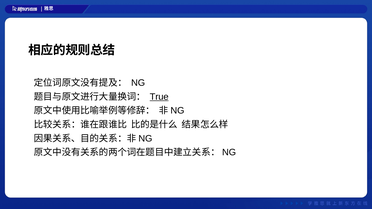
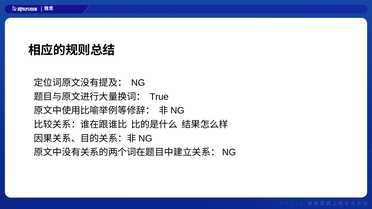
True underline: present -> none (159, 97)
